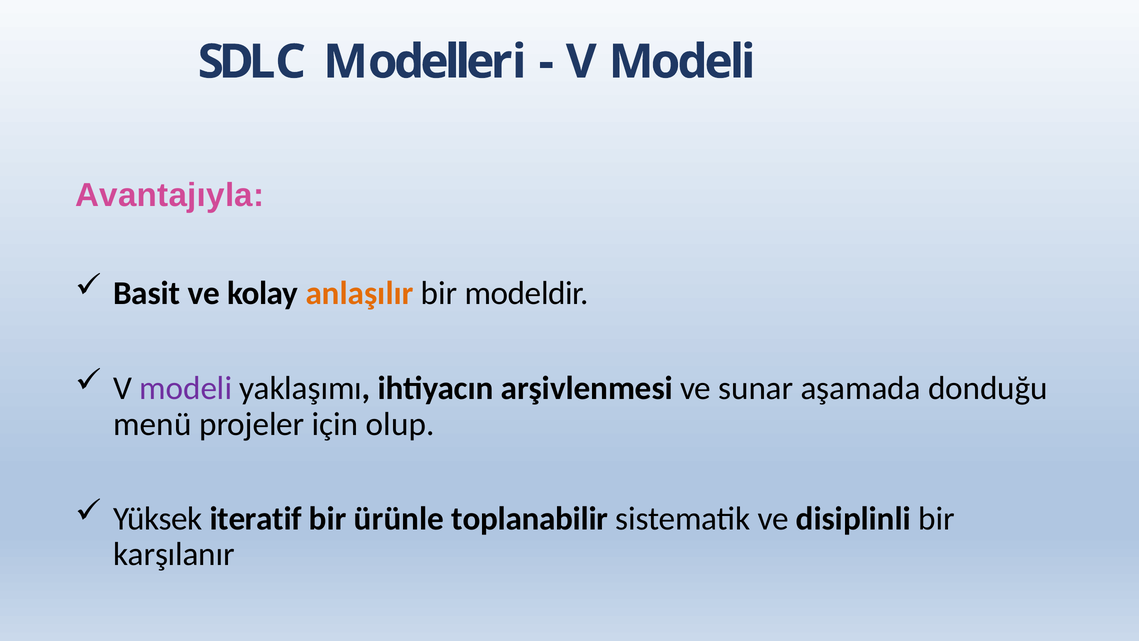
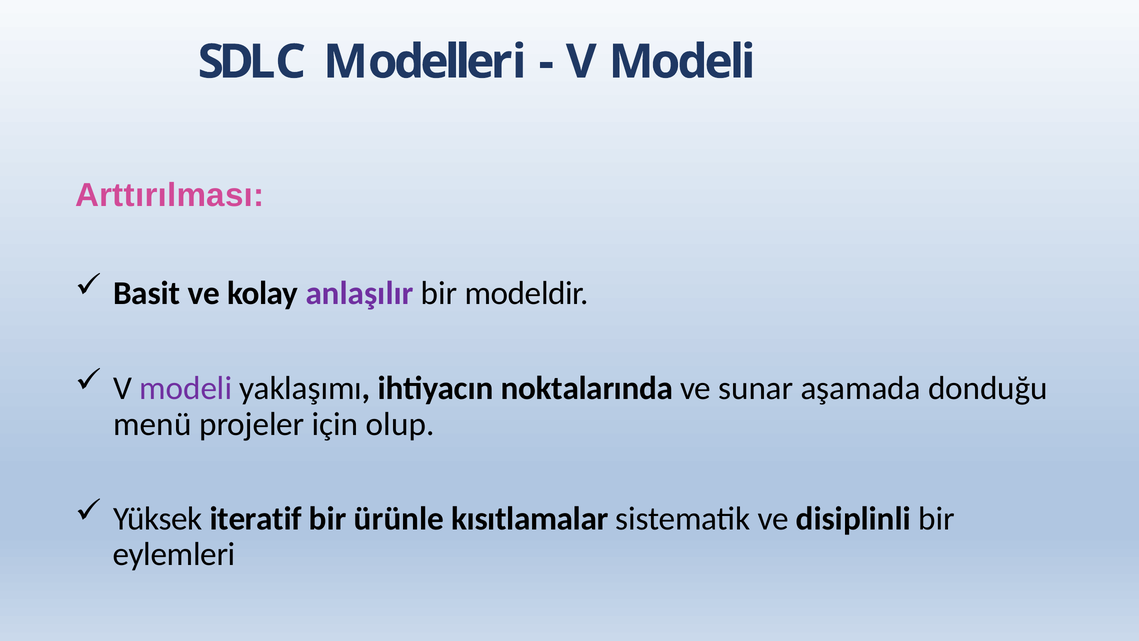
Avantajıyla: Avantajıyla -> Arttırılması (170, 195)
anlaşılır colour: orange -> purple (360, 293)
arşivlenmesi: arşivlenmesi -> noktalarında (587, 388)
toplanabilir: toplanabilir -> kısıtlamalar (530, 518)
karşılanır: karşılanır -> eylemleri (174, 554)
